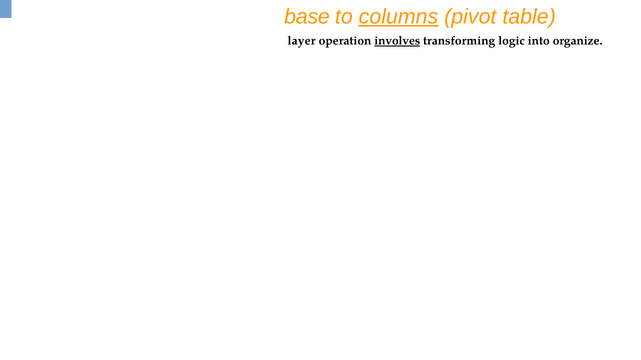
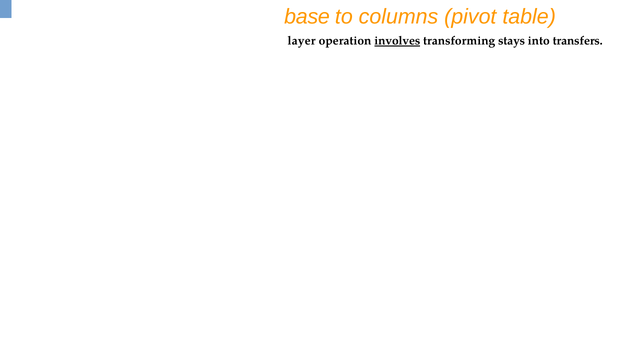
columns underline: present -> none (398, 17)
logic: logic -> stays (512, 41)
organize: organize -> transfers (578, 41)
